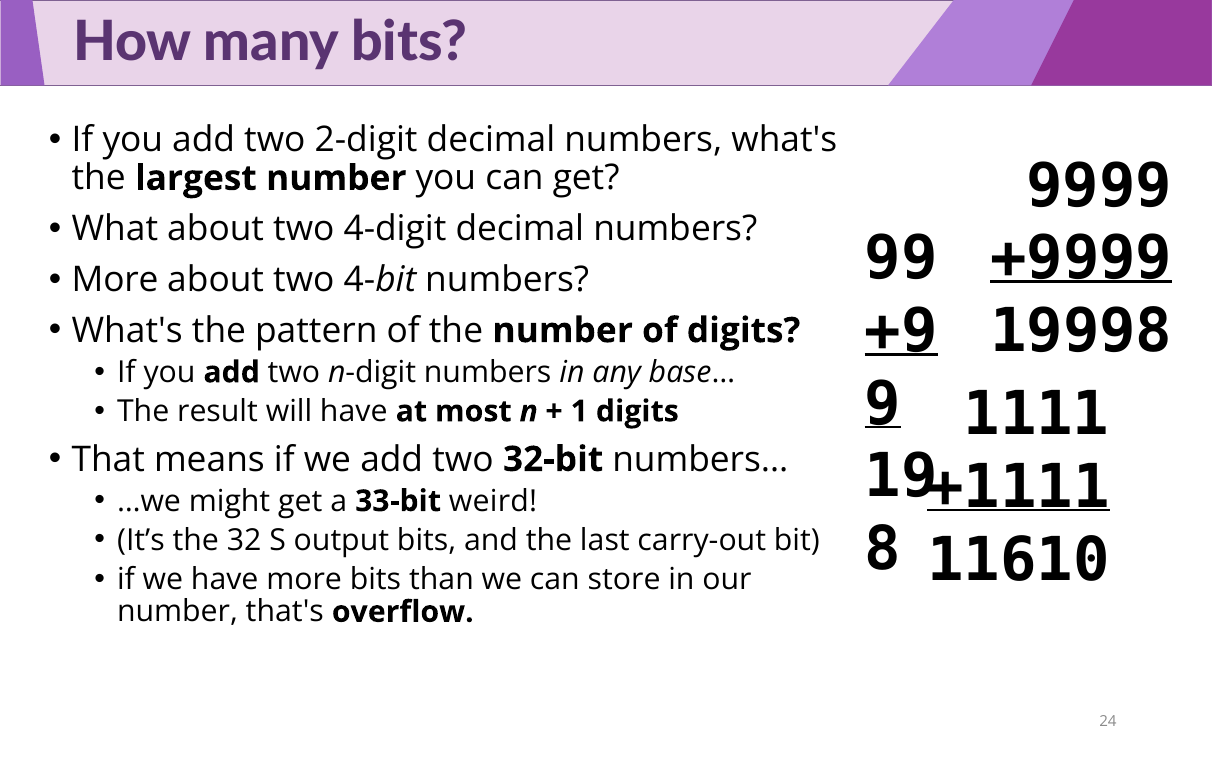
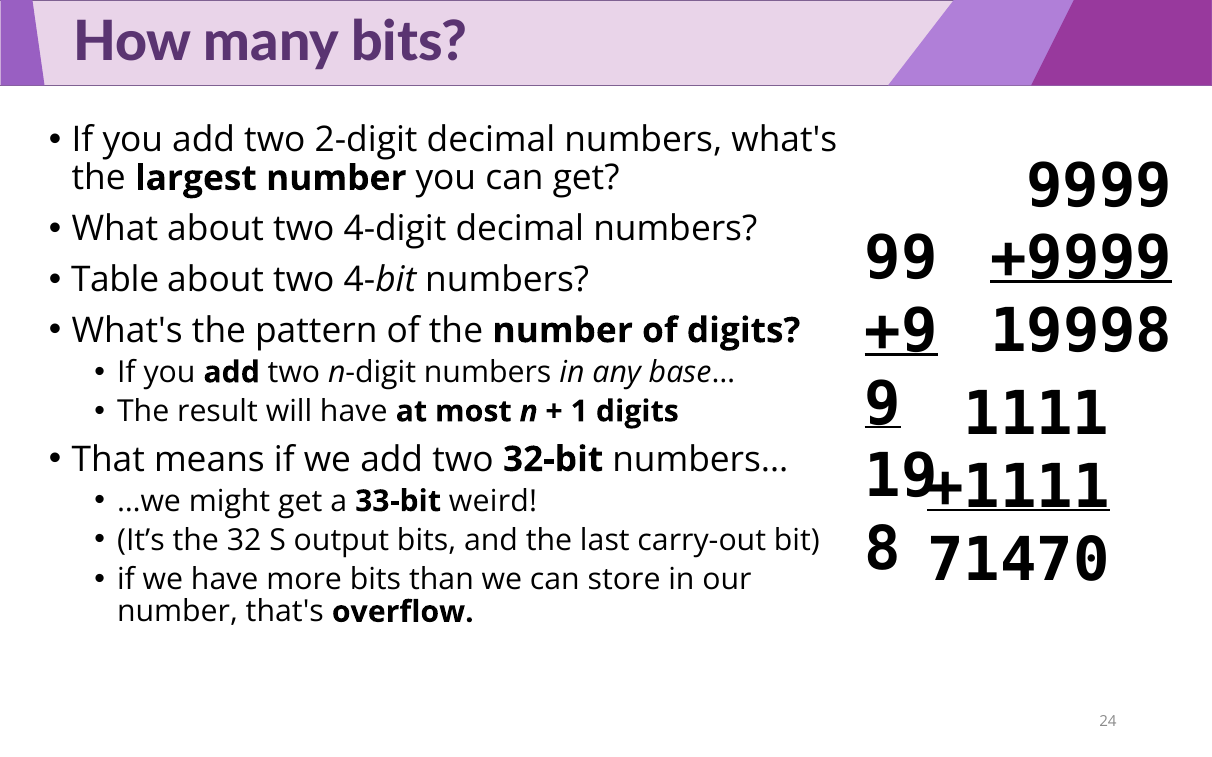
More: More -> Table (115, 280)
11610: 11610 -> 71470 (1019, 560)
